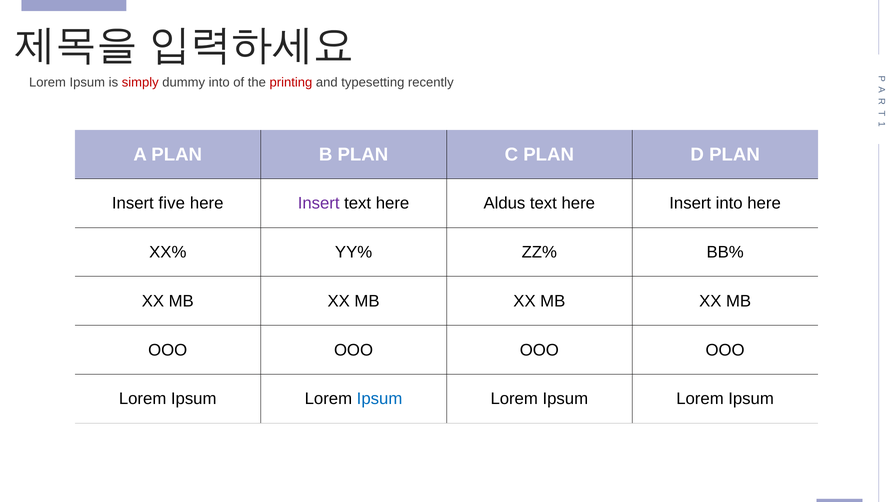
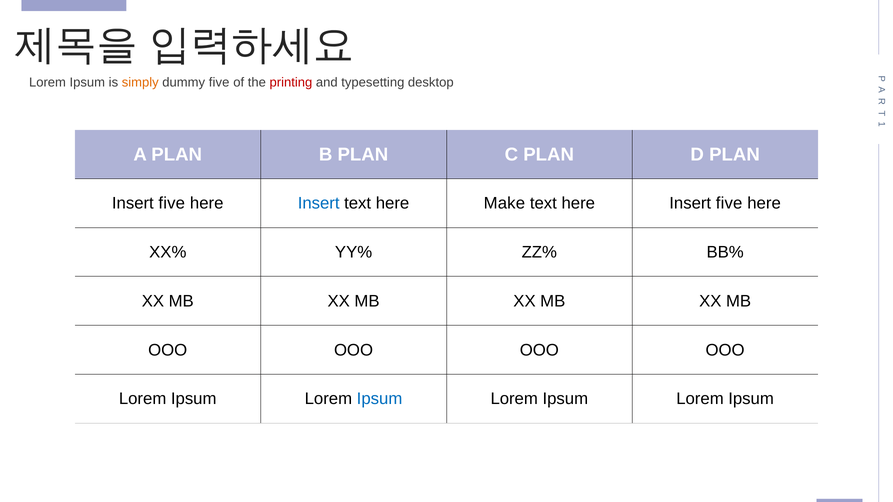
simply colour: red -> orange (140, 83)
dummy into: into -> five (219, 83)
recently: recently -> desktop (431, 83)
Insert colour: purple -> blue (319, 204)
Aldus: Aldus -> Make (504, 204)
here Insert into: into -> five (729, 204)
